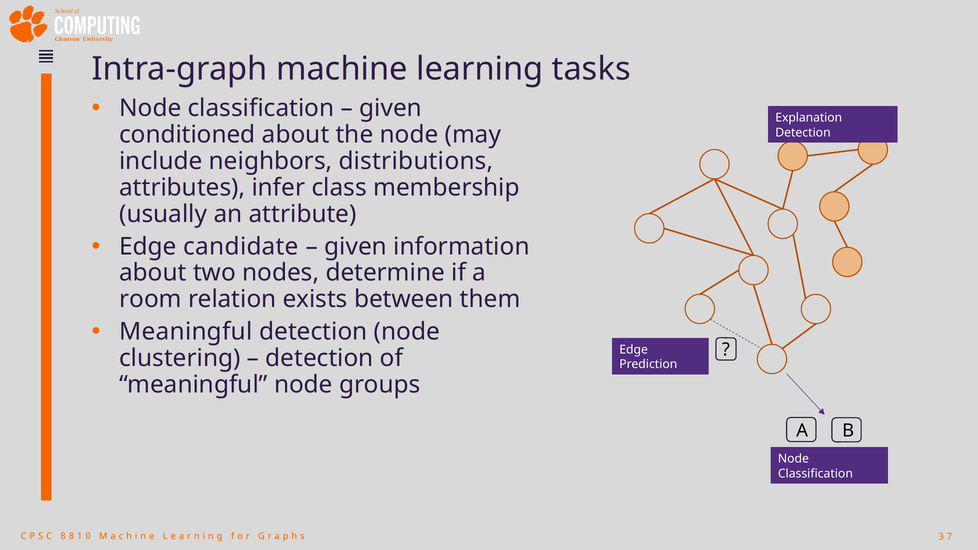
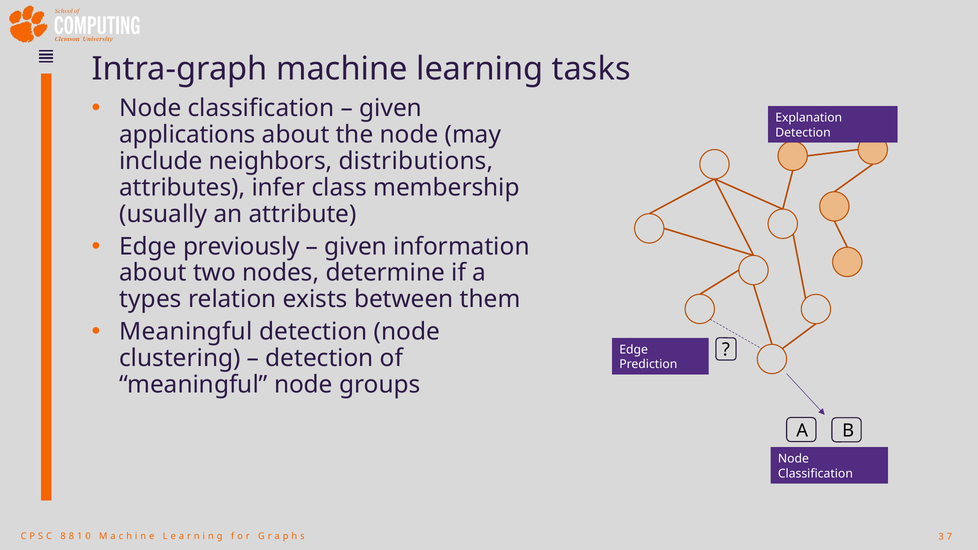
conditioned: conditioned -> applications (187, 135)
candidate: candidate -> previously (241, 247)
room: room -> types (150, 299)
